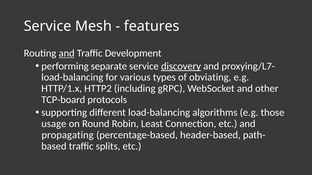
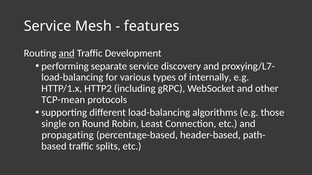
discovery underline: present -> none (181, 66)
obviating: obviating -> internally (210, 78)
TCP-board: TCP-board -> TCP-mean (63, 100)
usage: usage -> single (54, 124)
